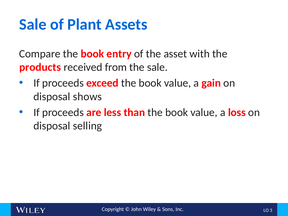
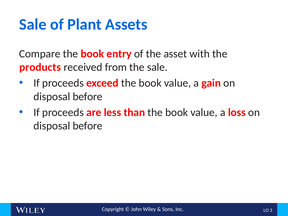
shows: shows -> before (88, 97)
selling: selling -> before (88, 126)
